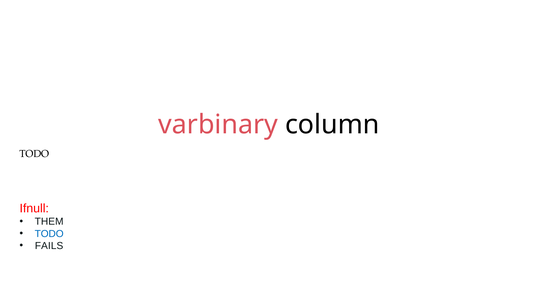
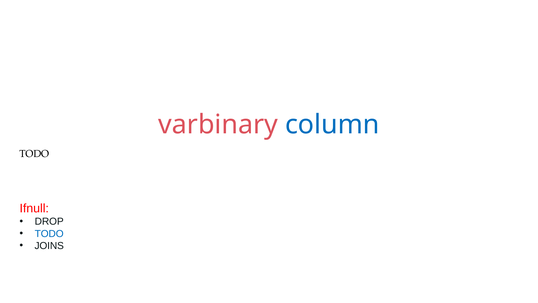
column colour: black -> blue (332, 125)
THEM: THEM -> DROP (49, 221)
FAILS: FAILS -> JOINS (49, 246)
